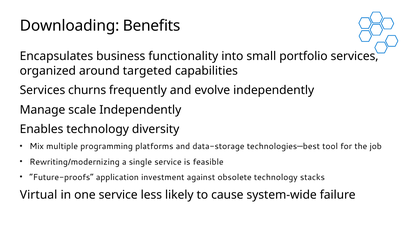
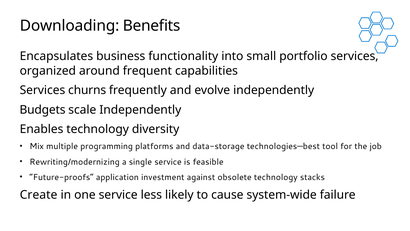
targeted: targeted -> frequent (147, 71)
Manage: Manage -> Budgets (43, 110)
Virtual: Virtual -> Create (39, 195)
